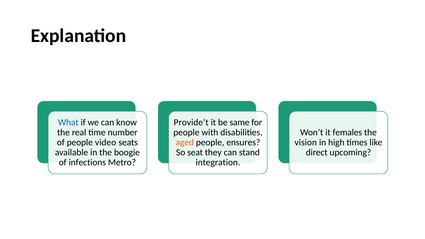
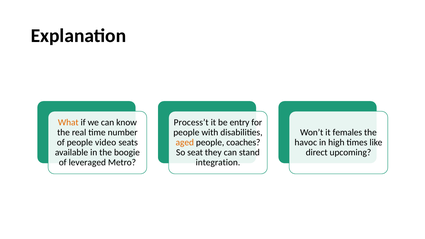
What colour: blue -> orange (68, 122)
Provide’t: Provide’t -> Process’t (191, 122)
same: same -> entry (240, 122)
ensures: ensures -> coaches (243, 143)
vision: vision -> havoc (306, 143)
infections: infections -> leveraged (87, 163)
